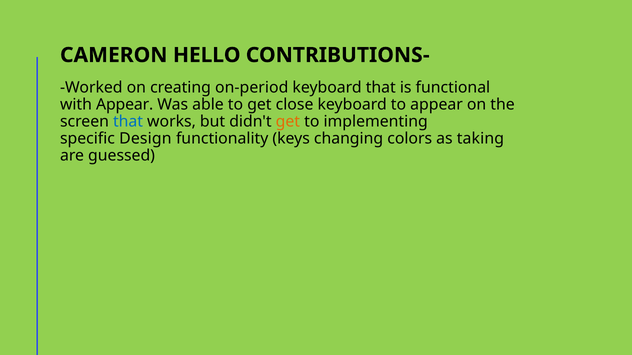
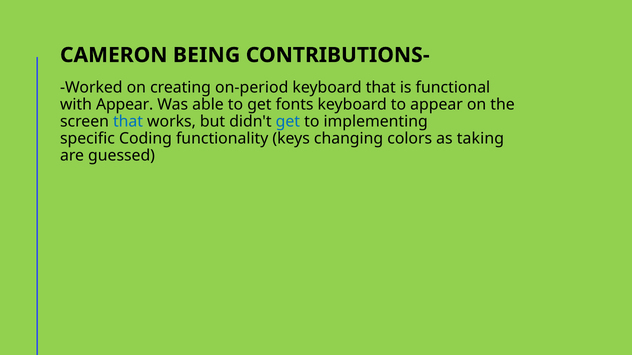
HELLO: HELLO -> BEING (207, 55)
close: close -> fonts (295, 105)
get colour: orange -> blue (288, 122)
Design: Design -> Coding (145, 139)
